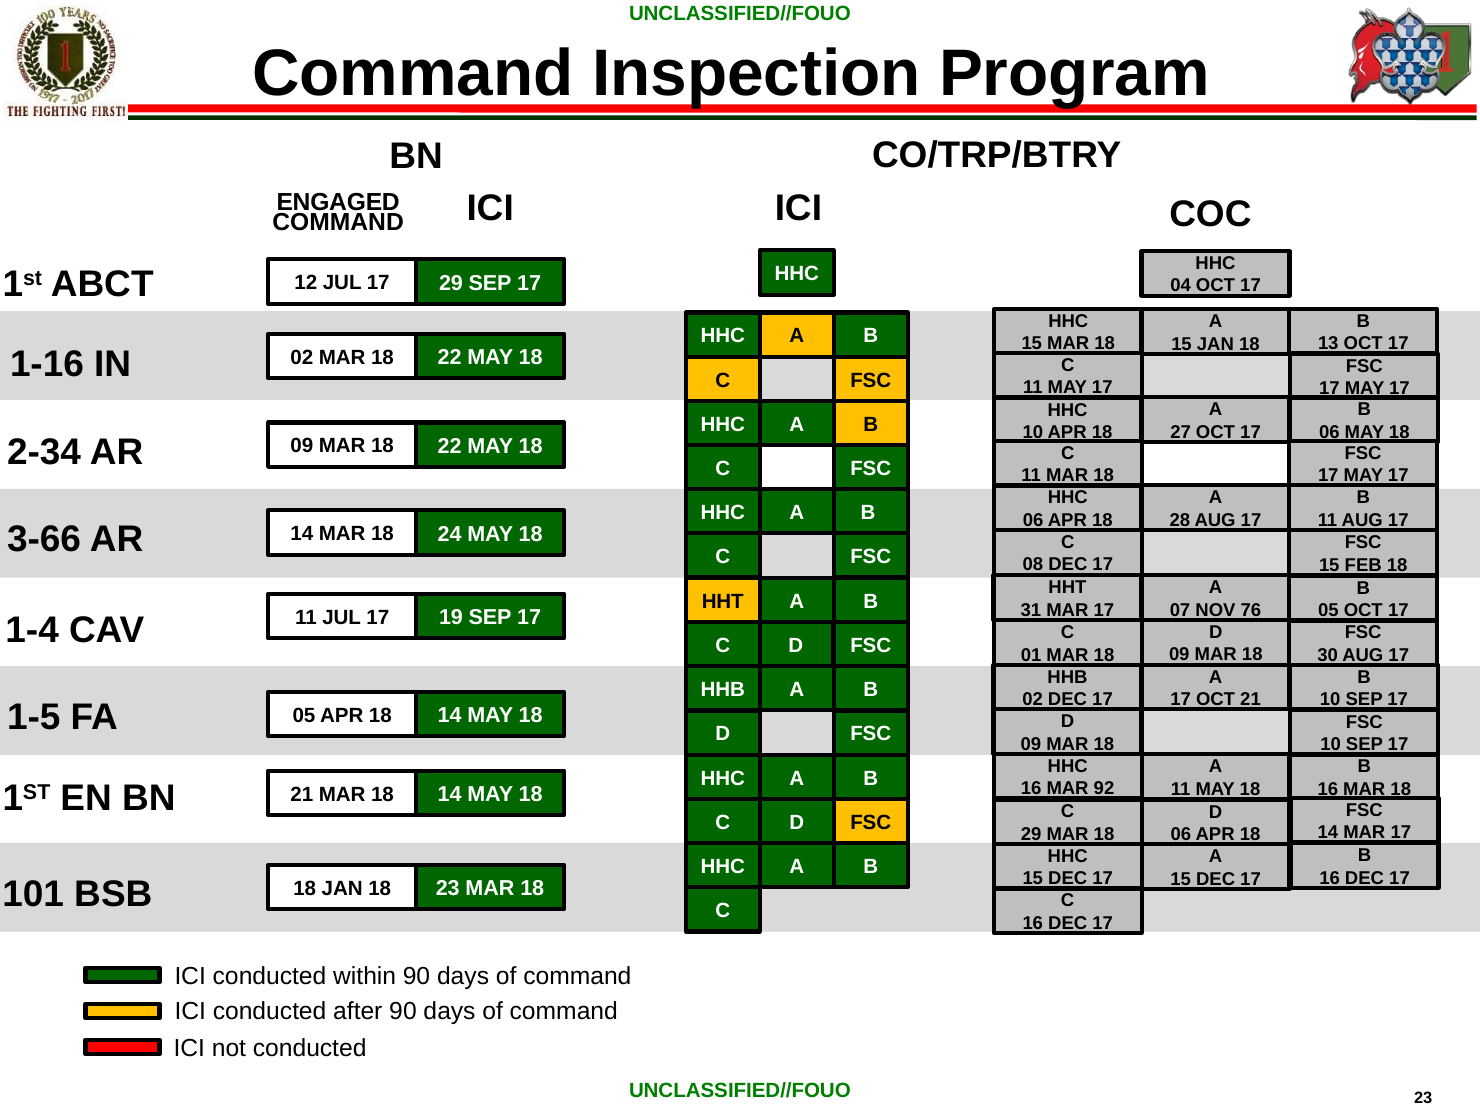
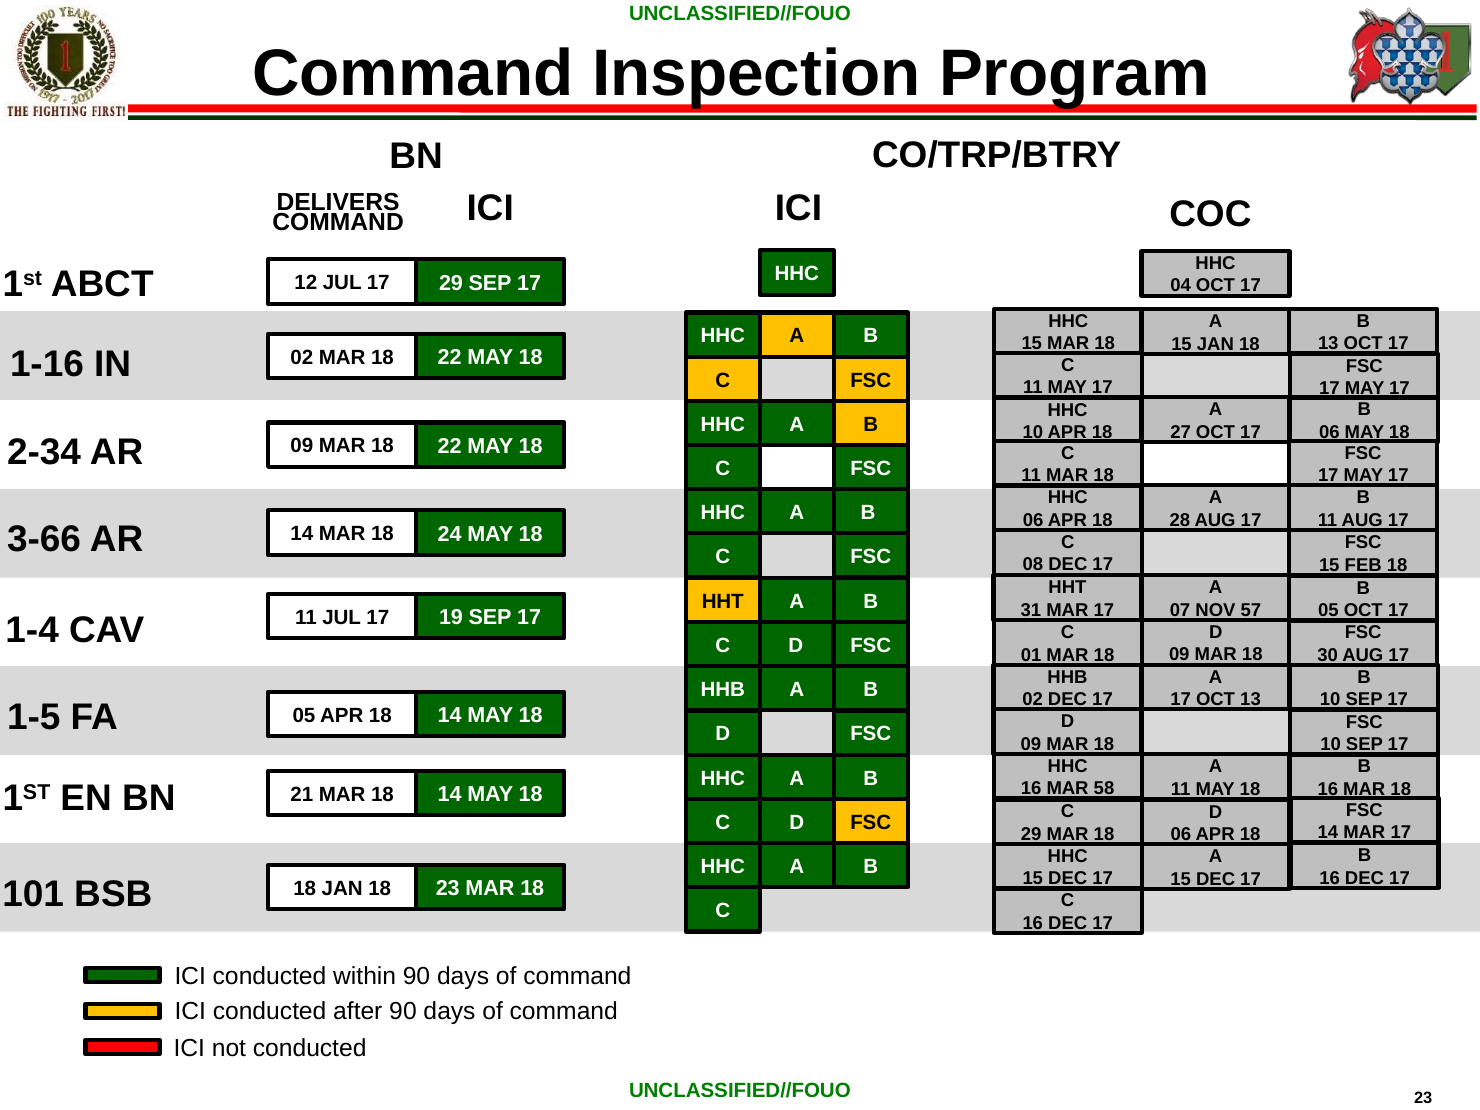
ENGAGED: ENGAGED -> DELIVERS (338, 202)
76: 76 -> 57 (1251, 610)
OCT 21: 21 -> 13 (1251, 699)
92: 92 -> 58 (1104, 789)
